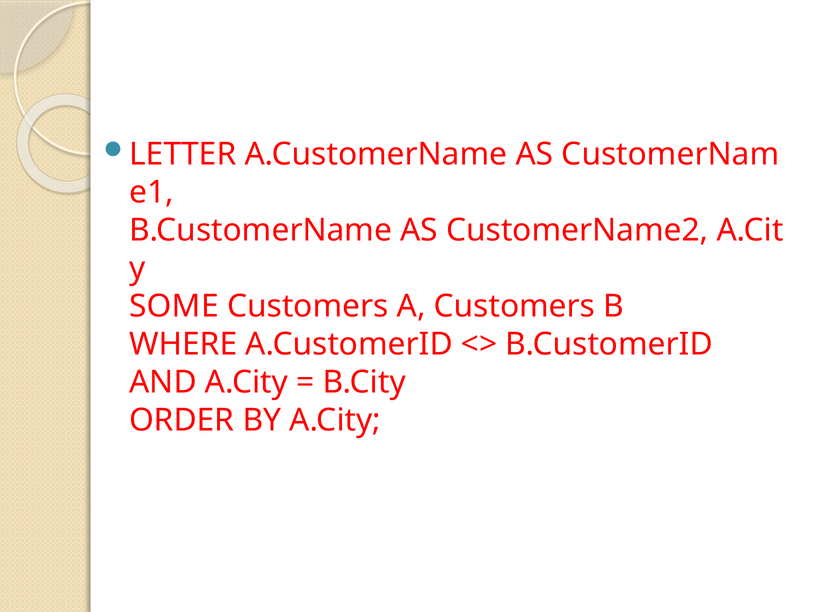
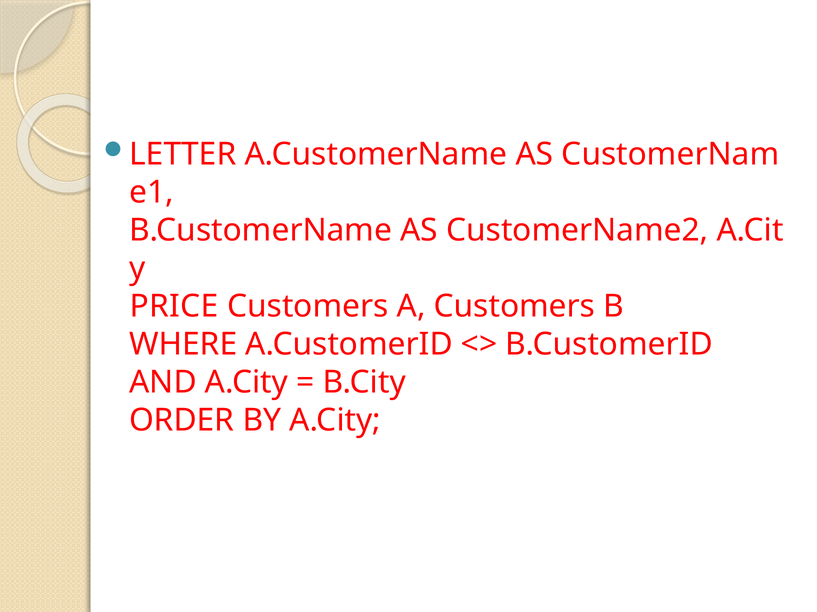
SOME: SOME -> PRICE (174, 307)
